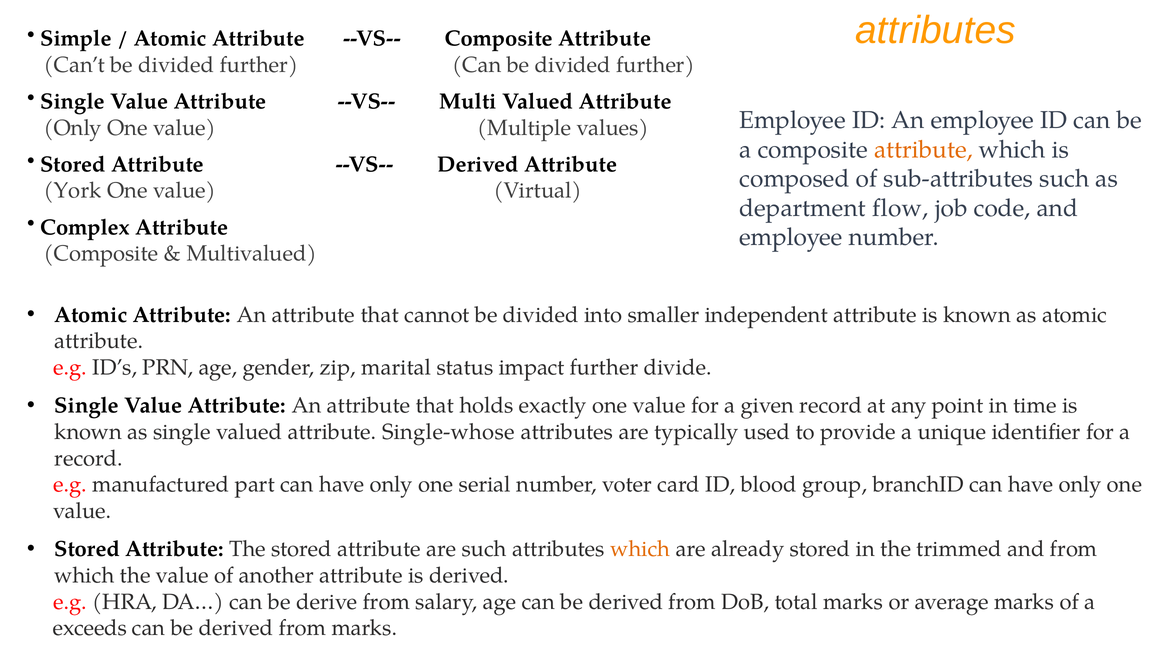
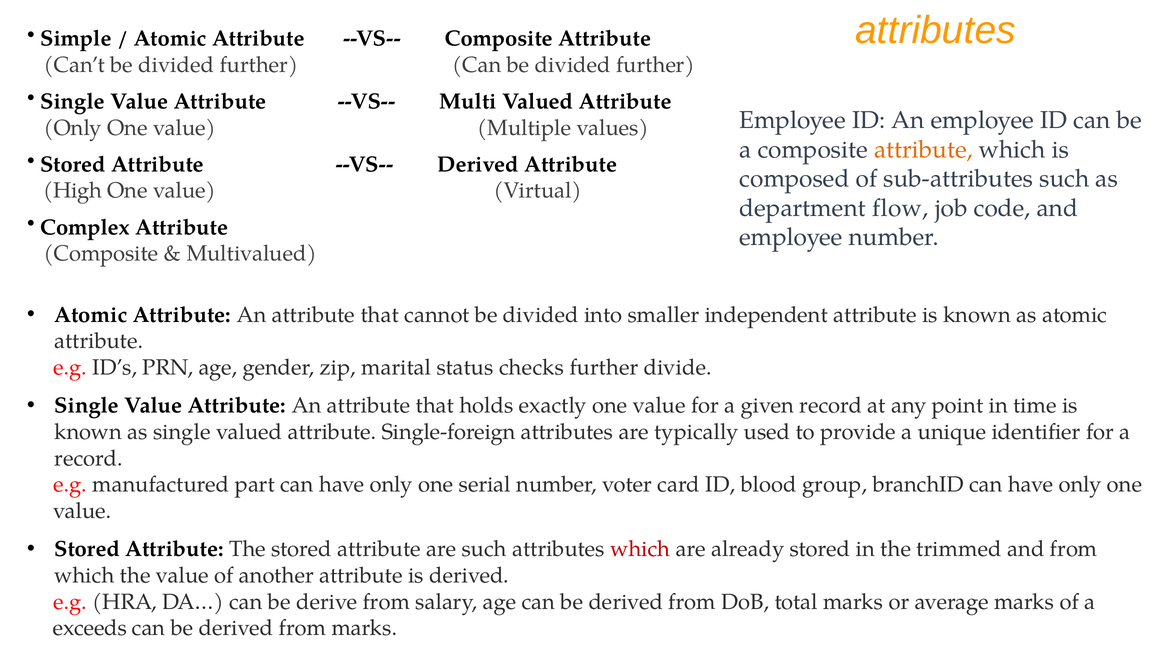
York: York -> High (73, 191)
impact: impact -> checks (532, 367)
Single-whose: Single-whose -> Single-foreign (449, 432)
which colour: orange -> red (640, 549)
